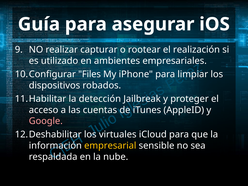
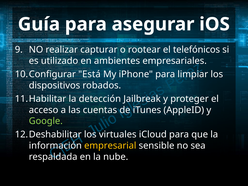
realización: realización -> telefónicos (196, 50)
Files: Files -> Está (89, 74)
Google colour: pink -> light green (46, 121)
